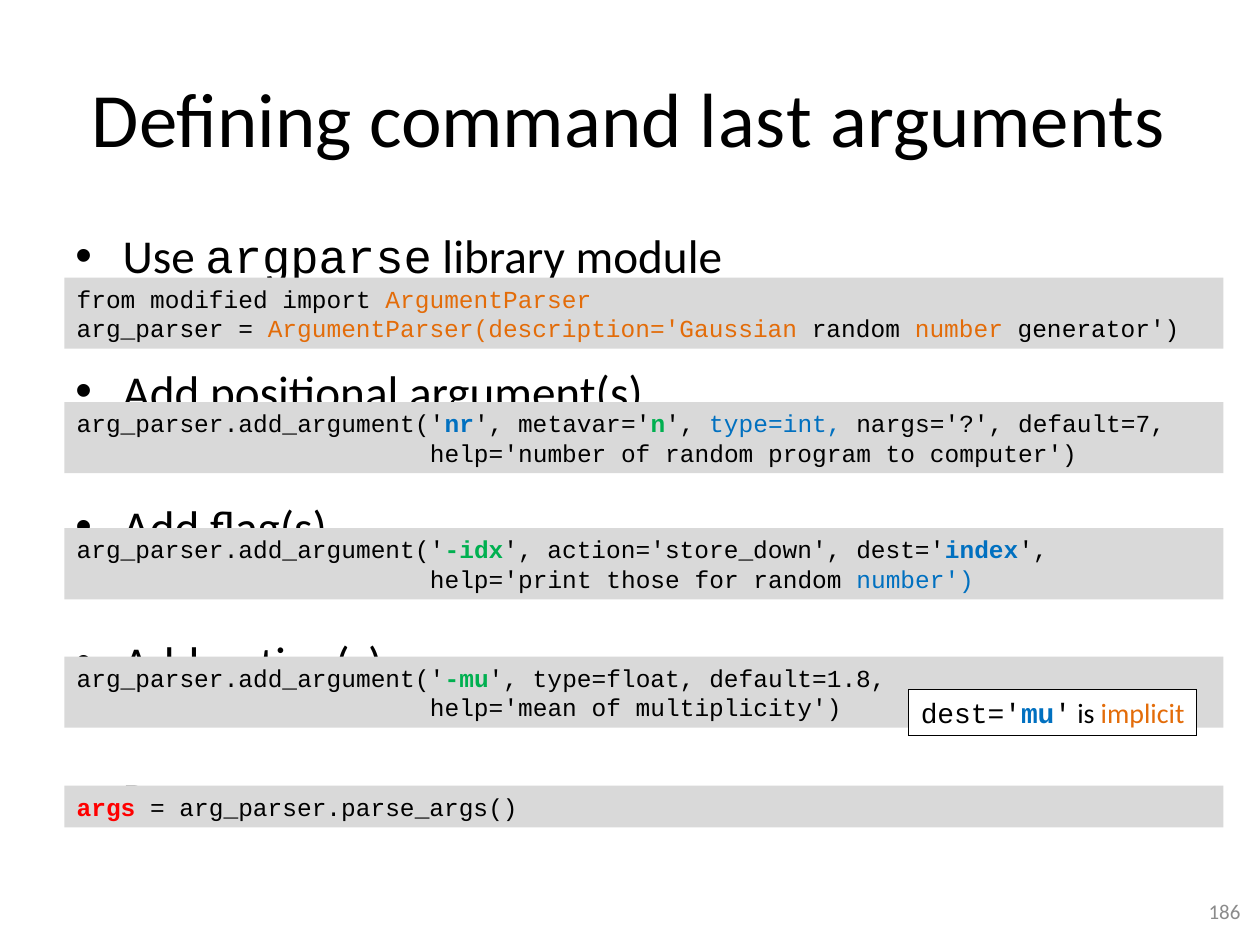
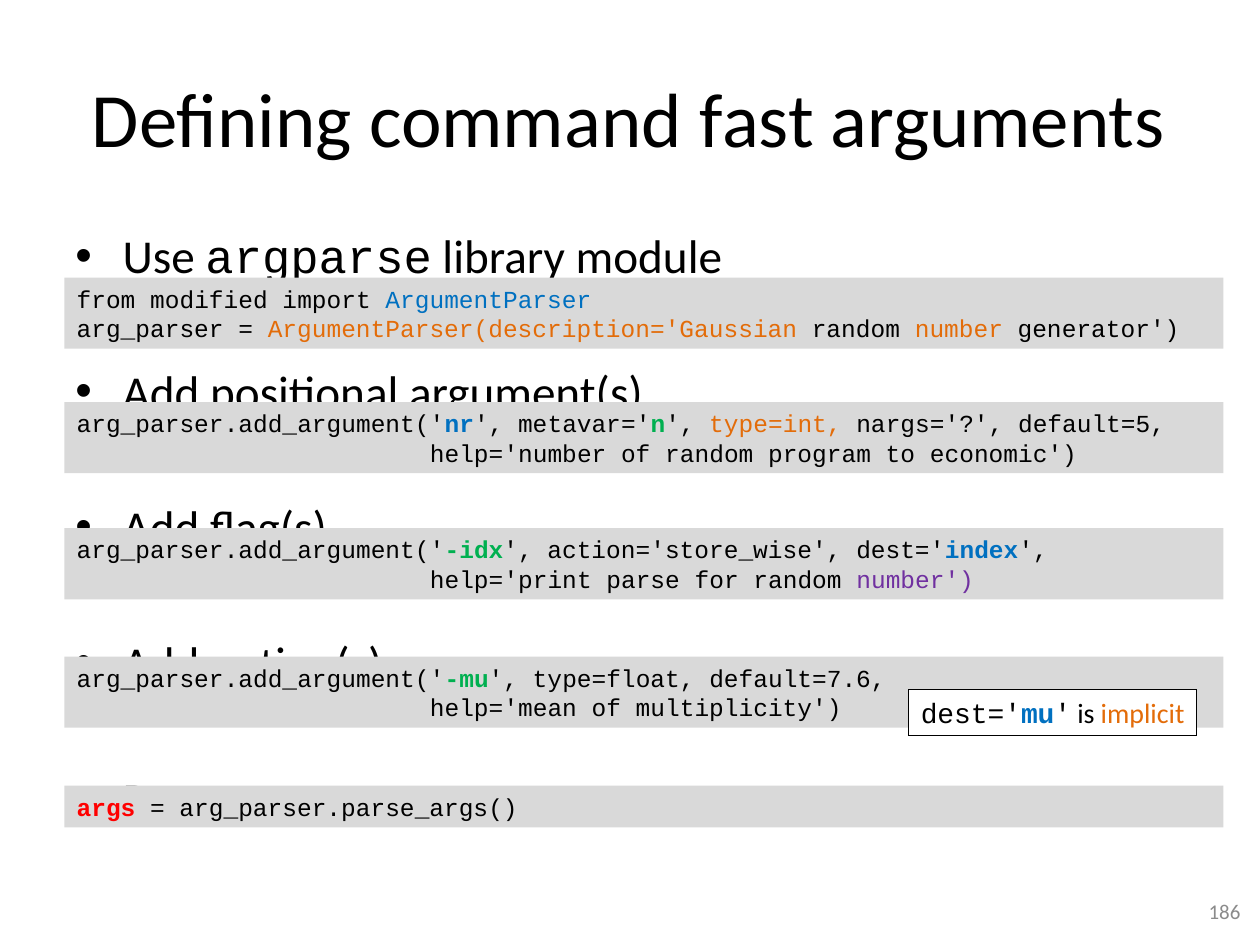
last: last -> fast (757, 122)
ArgumentParser colour: orange -> blue (488, 300)
type=int colour: blue -> orange (775, 425)
default=7: default=7 -> default=5 (1092, 425)
computer: computer -> economic (1003, 454)
action='store_down: action='store_down -> action='store_wise (694, 551)
help='print those: those -> parse (643, 580)
number colour: blue -> purple (915, 580)
default=1.8: default=1.8 -> default=7.6 (797, 680)
